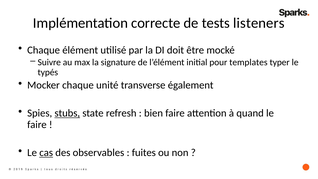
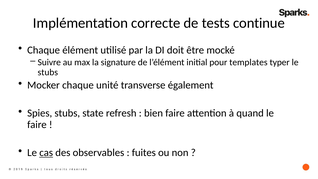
listeners: listeners -> continue (259, 23)
typés: typés -> stubs (48, 72)
stubs underline: present -> none (67, 113)
